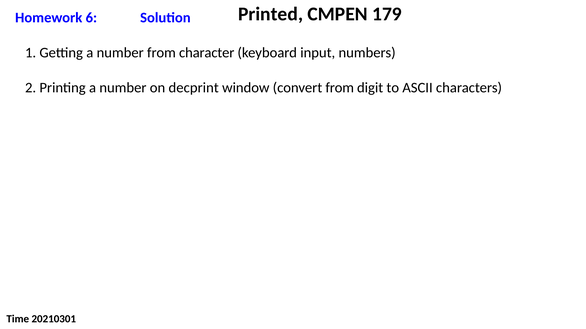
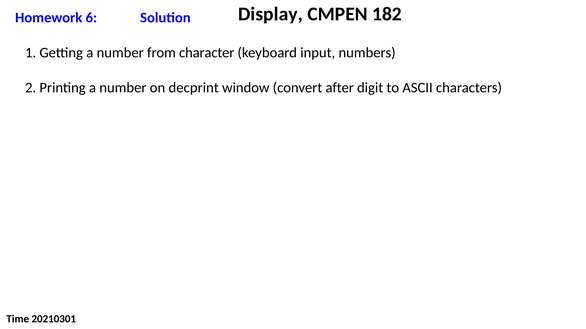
Printed: Printed -> Display (270, 14)
179: 179 -> 182 (387, 14)
convert from: from -> after (340, 88)
